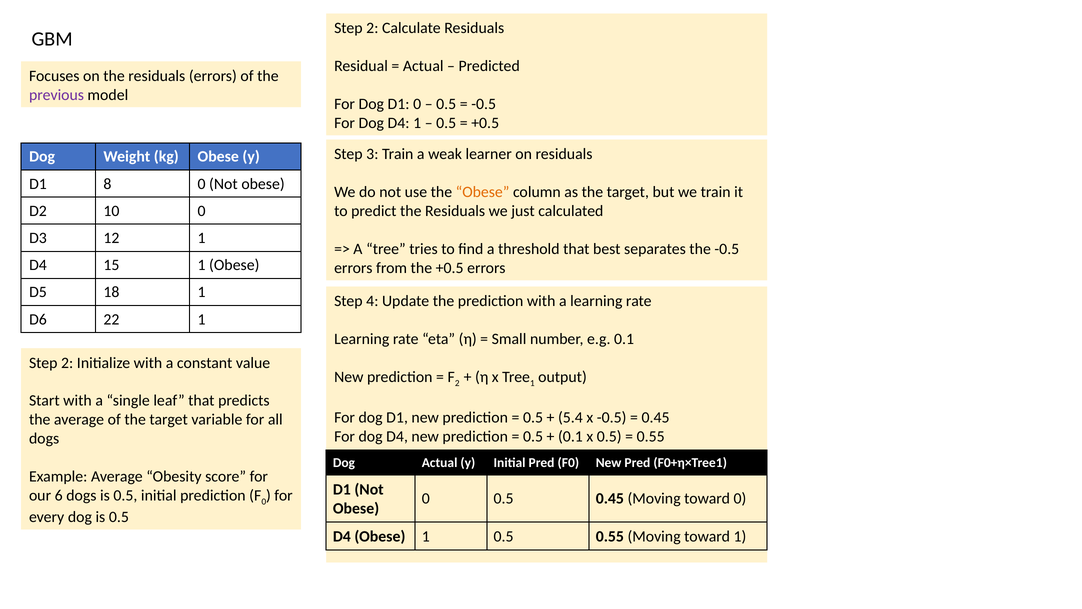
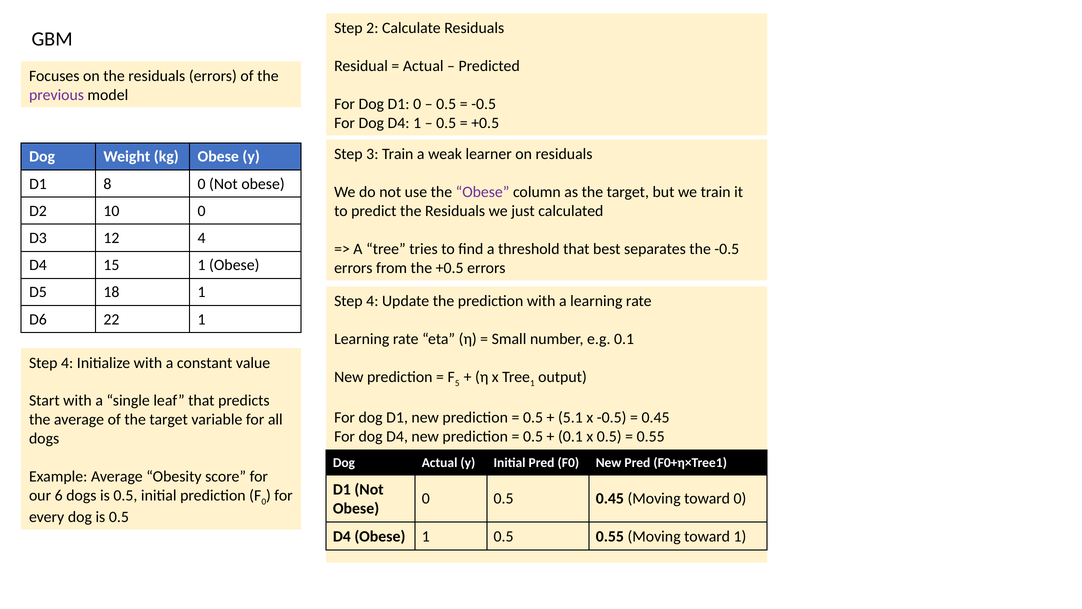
Obese colour: orange -> purple (483, 192)
12 1: 1 -> 4 (202, 238)
2: 2 -> 4 (67, 363)
2: 2 -> 5 (457, 383)
5.4: 5.4 -> 5.1 (570, 417)
